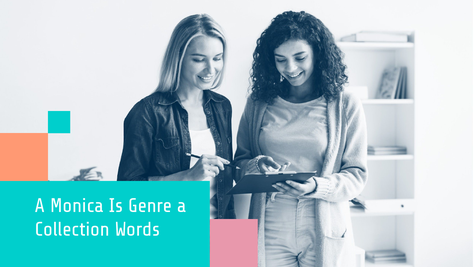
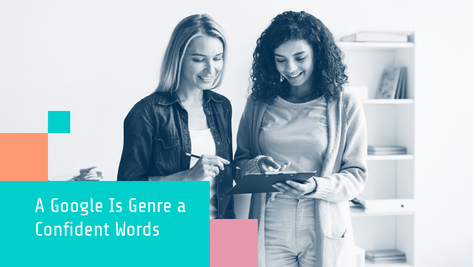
Monica: Monica -> Google (77, 206)
Collection: Collection -> Confident (72, 230)
